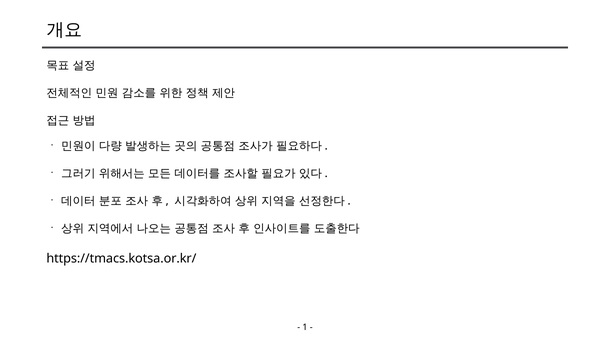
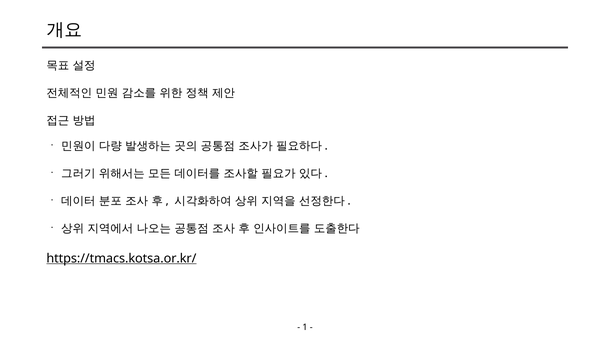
https://tmacs.kotsa.or.kr/ underline: none -> present (121, 258)
